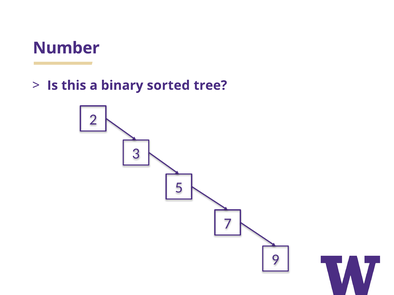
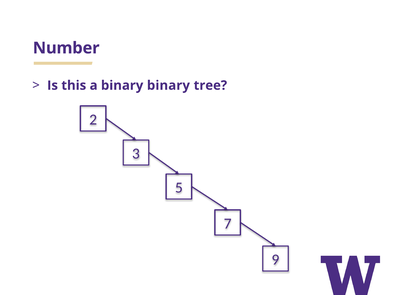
binary sorted: sorted -> binary (168, 86)
